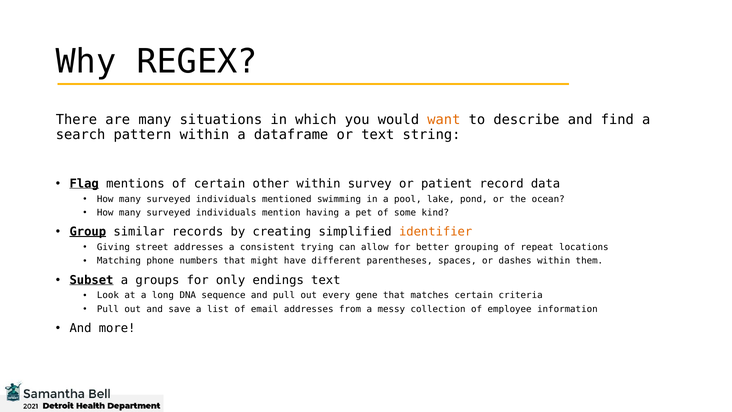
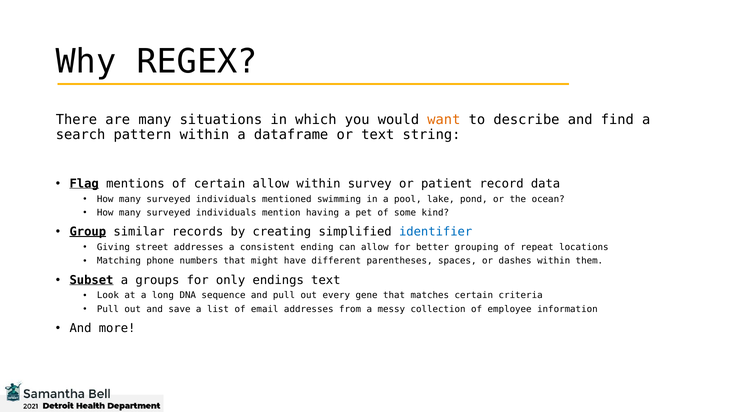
certain other: other -> allow (271, 184)
identifier colour: orange -> blue (436, 232)
trying: trying -> ending (317, 247)
